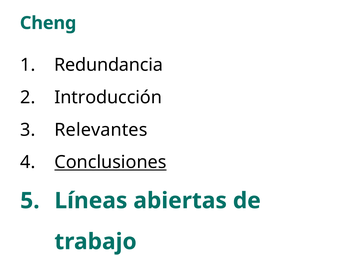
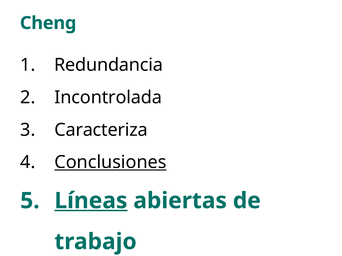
Introducción: Introducción -> Incontrolada (108, 98)
Relevantes: Relevantes -> Caracteriza (101, 130)
Líneas underline: none -> present (91, 201)
